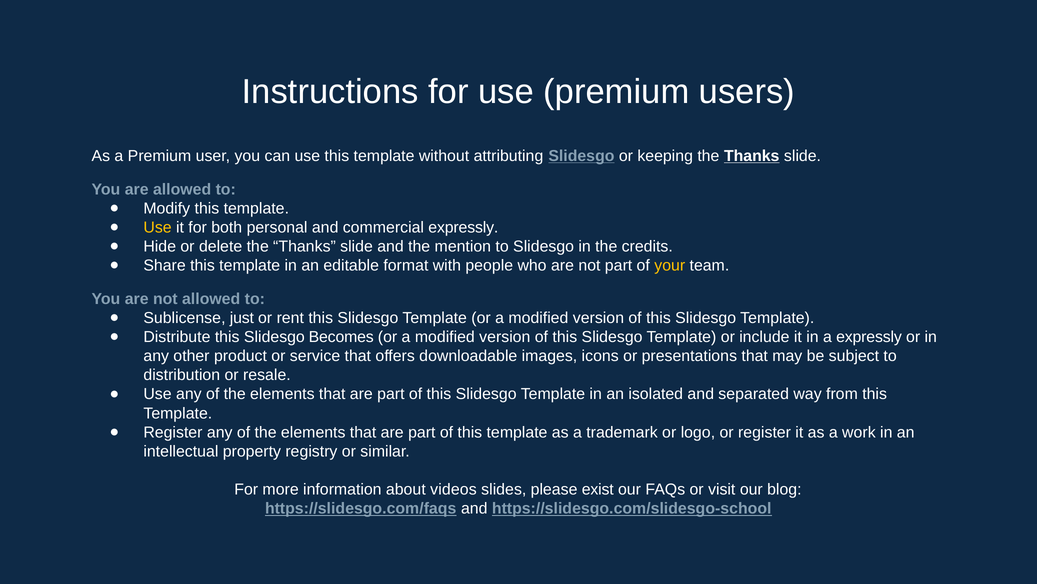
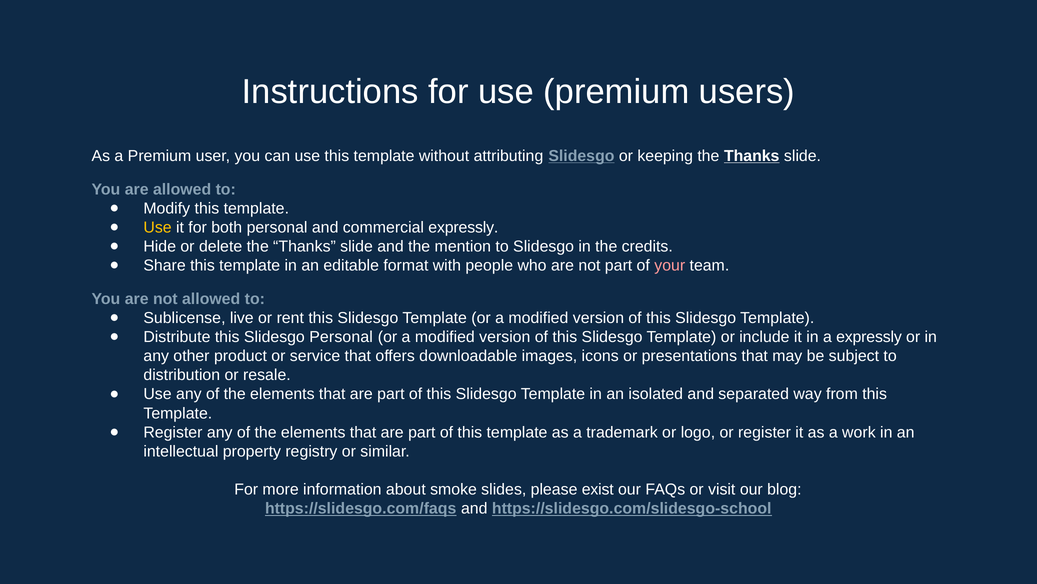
your colour: yellow -> pink (670, 265)
just: just -> live (242, 318)
Slidesgo Becomes: Becomes -> Personal (341, 337)
videos: videos -> smoke (454, 489)
